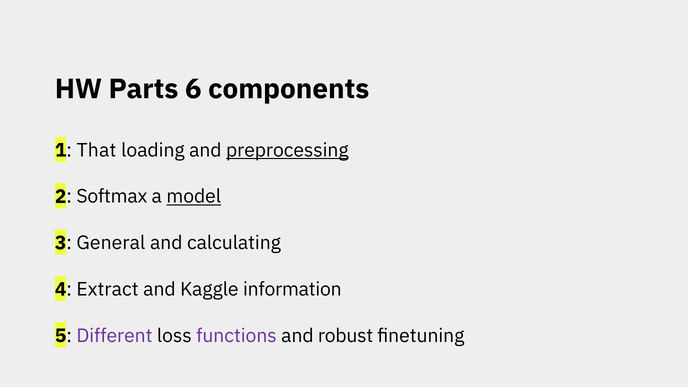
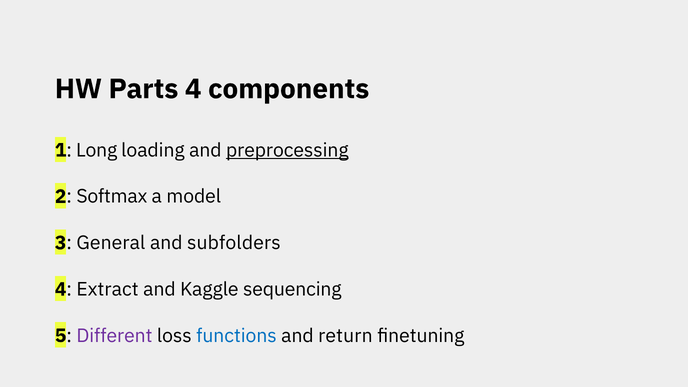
Parts 6: 6 -> 4 (193, 89)
That: That -> Long (97, 150)
model underline: present -> none (194, 197)
calculating: calculating -> subfolders (234, 243)
information: information -> sequencing (292, 289)
functions colour: purple -> blue (236, 336)
robust: robust -> return (345, 336)
